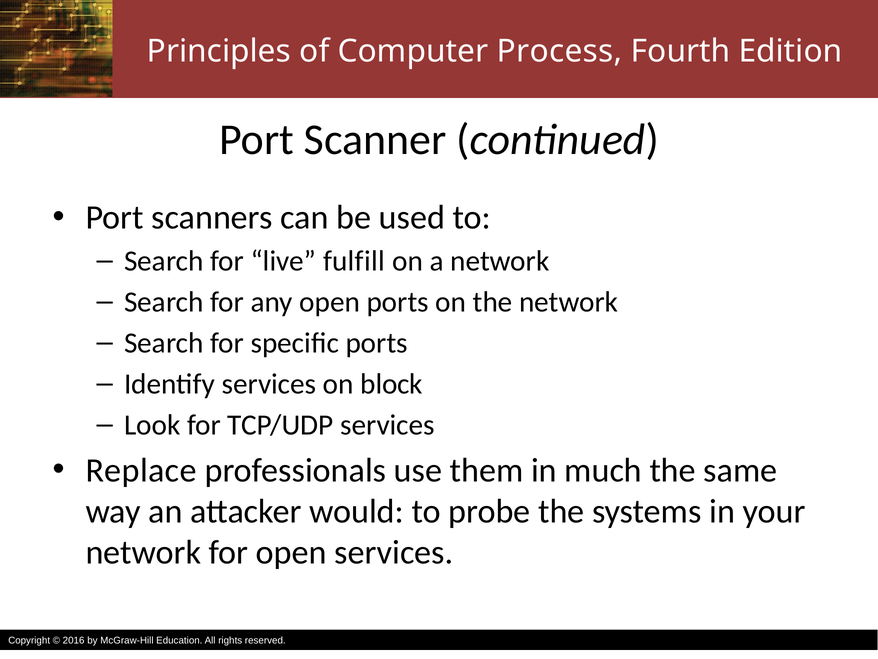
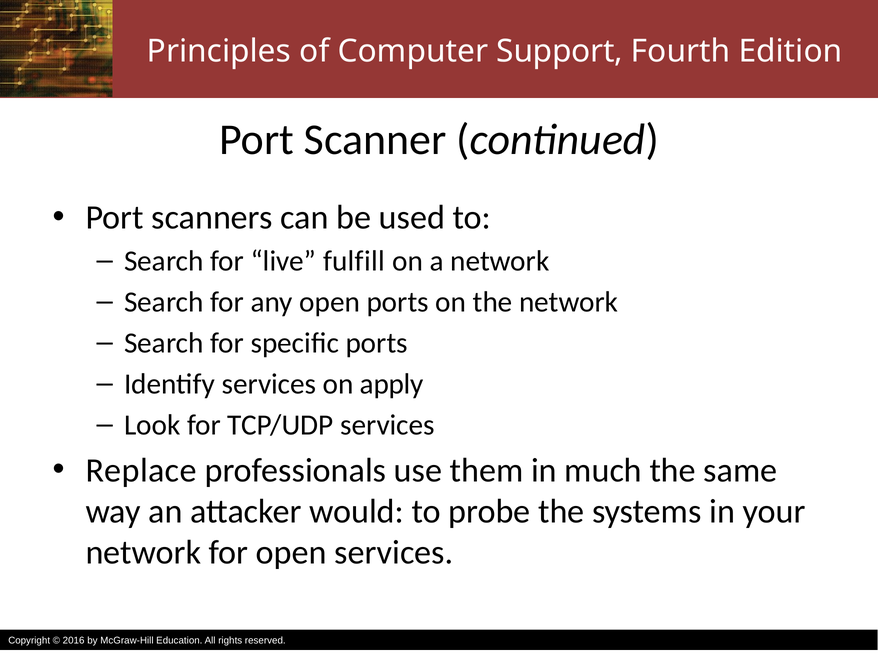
Process: Process -> Support (560, 51)
block: block -> apply (392, 384)
